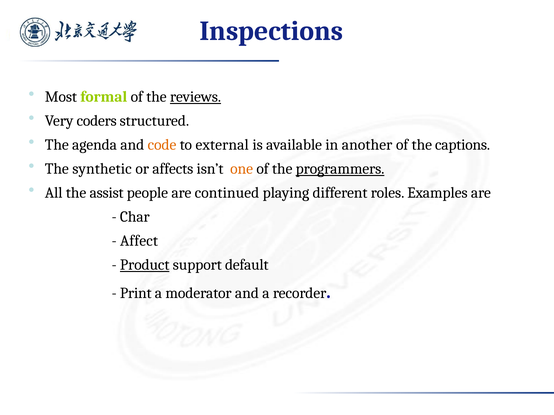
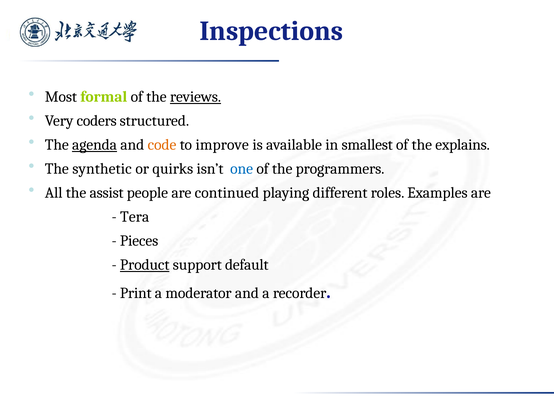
agenda underline: none -> present (95, 145)
external: external -> improve (222, 145)
another: another -> smallest (367, 145)
captions: captions -> explains (463, 145)
affects: affects -> quirks (173, 169)
one colour: orange -> blue (242, 169)
programmers underline: present -> none (340, 169)
Char: Char -> Tera (135, 217)
Affect: Affect -> Pieces (139, 241)
